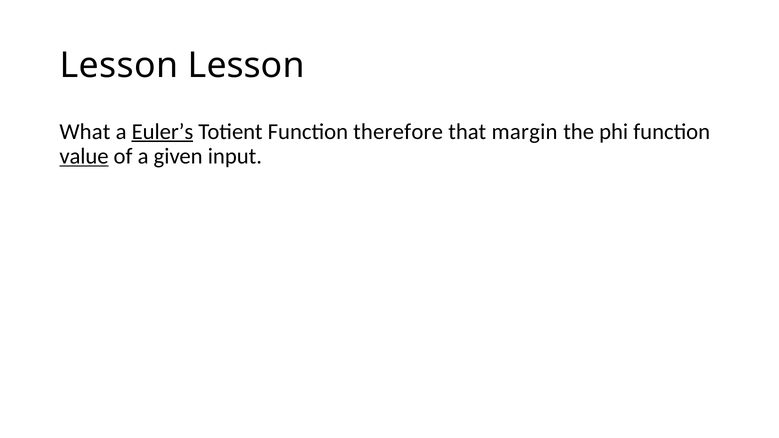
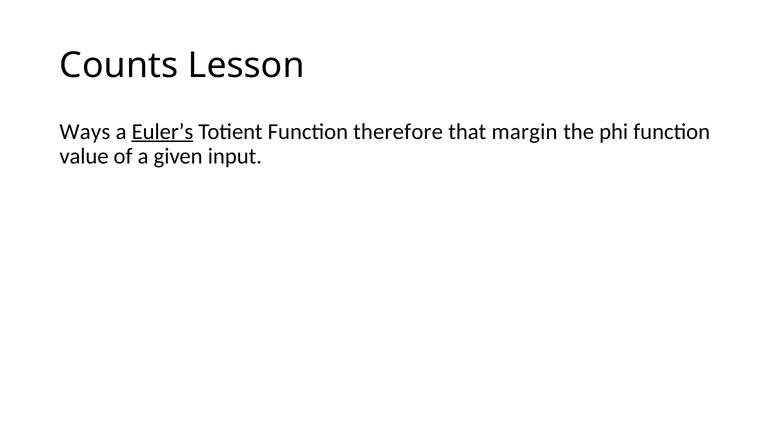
Lesson: Lesson -> Counts (119, 65)
What: What -> Ways (85, 132)
value underline: present -> none (84, 156)
